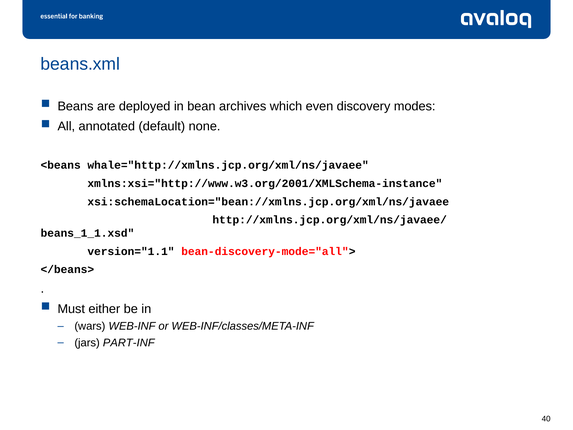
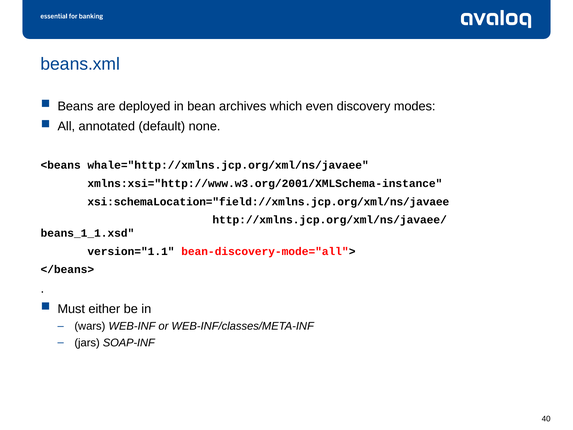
xsi:schemaLocation="bean://xmlns.jcp.org/xml/ns/javaee: xsi:schemaLocation="bean://xmlns.jcp.org/xml/ns/javaee -> xsi:schemaLocation="field://xmlns.jcp.org/xml/ns/javaee (268, 202)
PART-INF: PART-INF -> SOAP-INF (129, 343)
